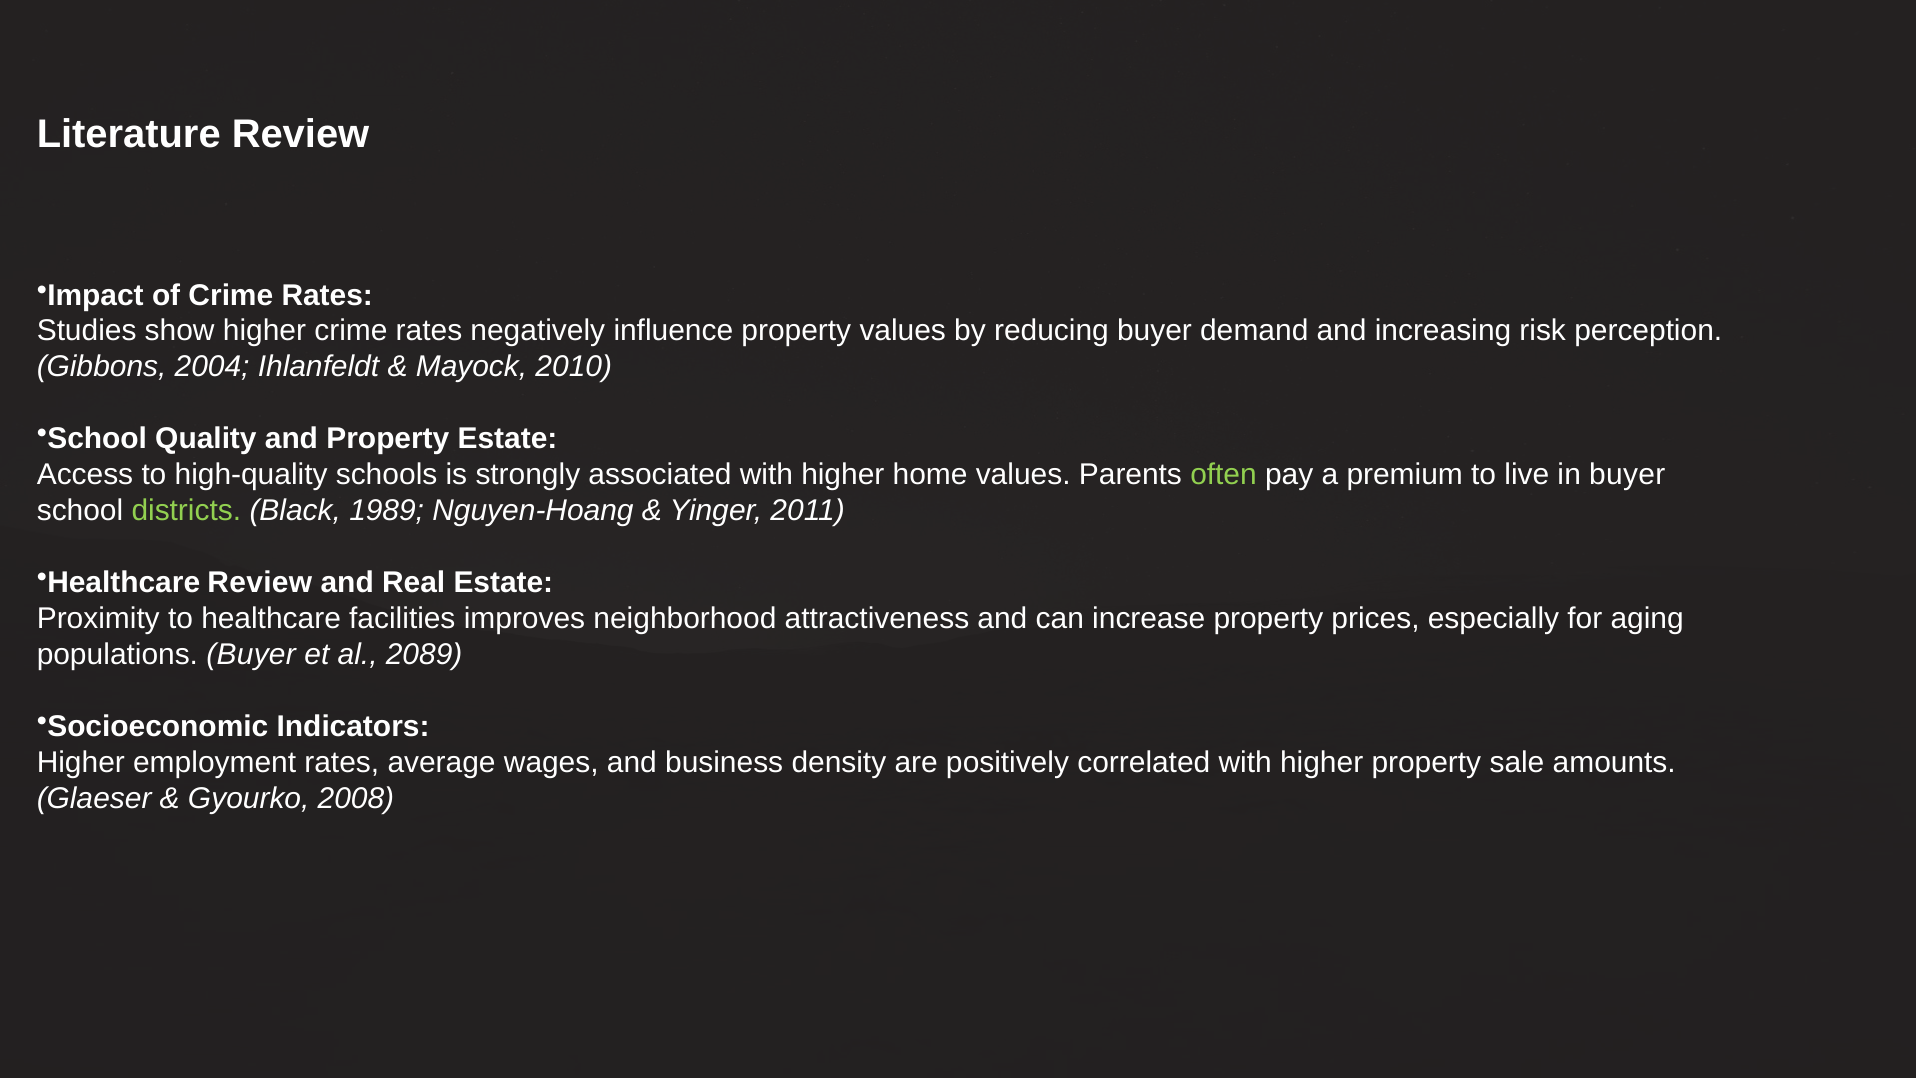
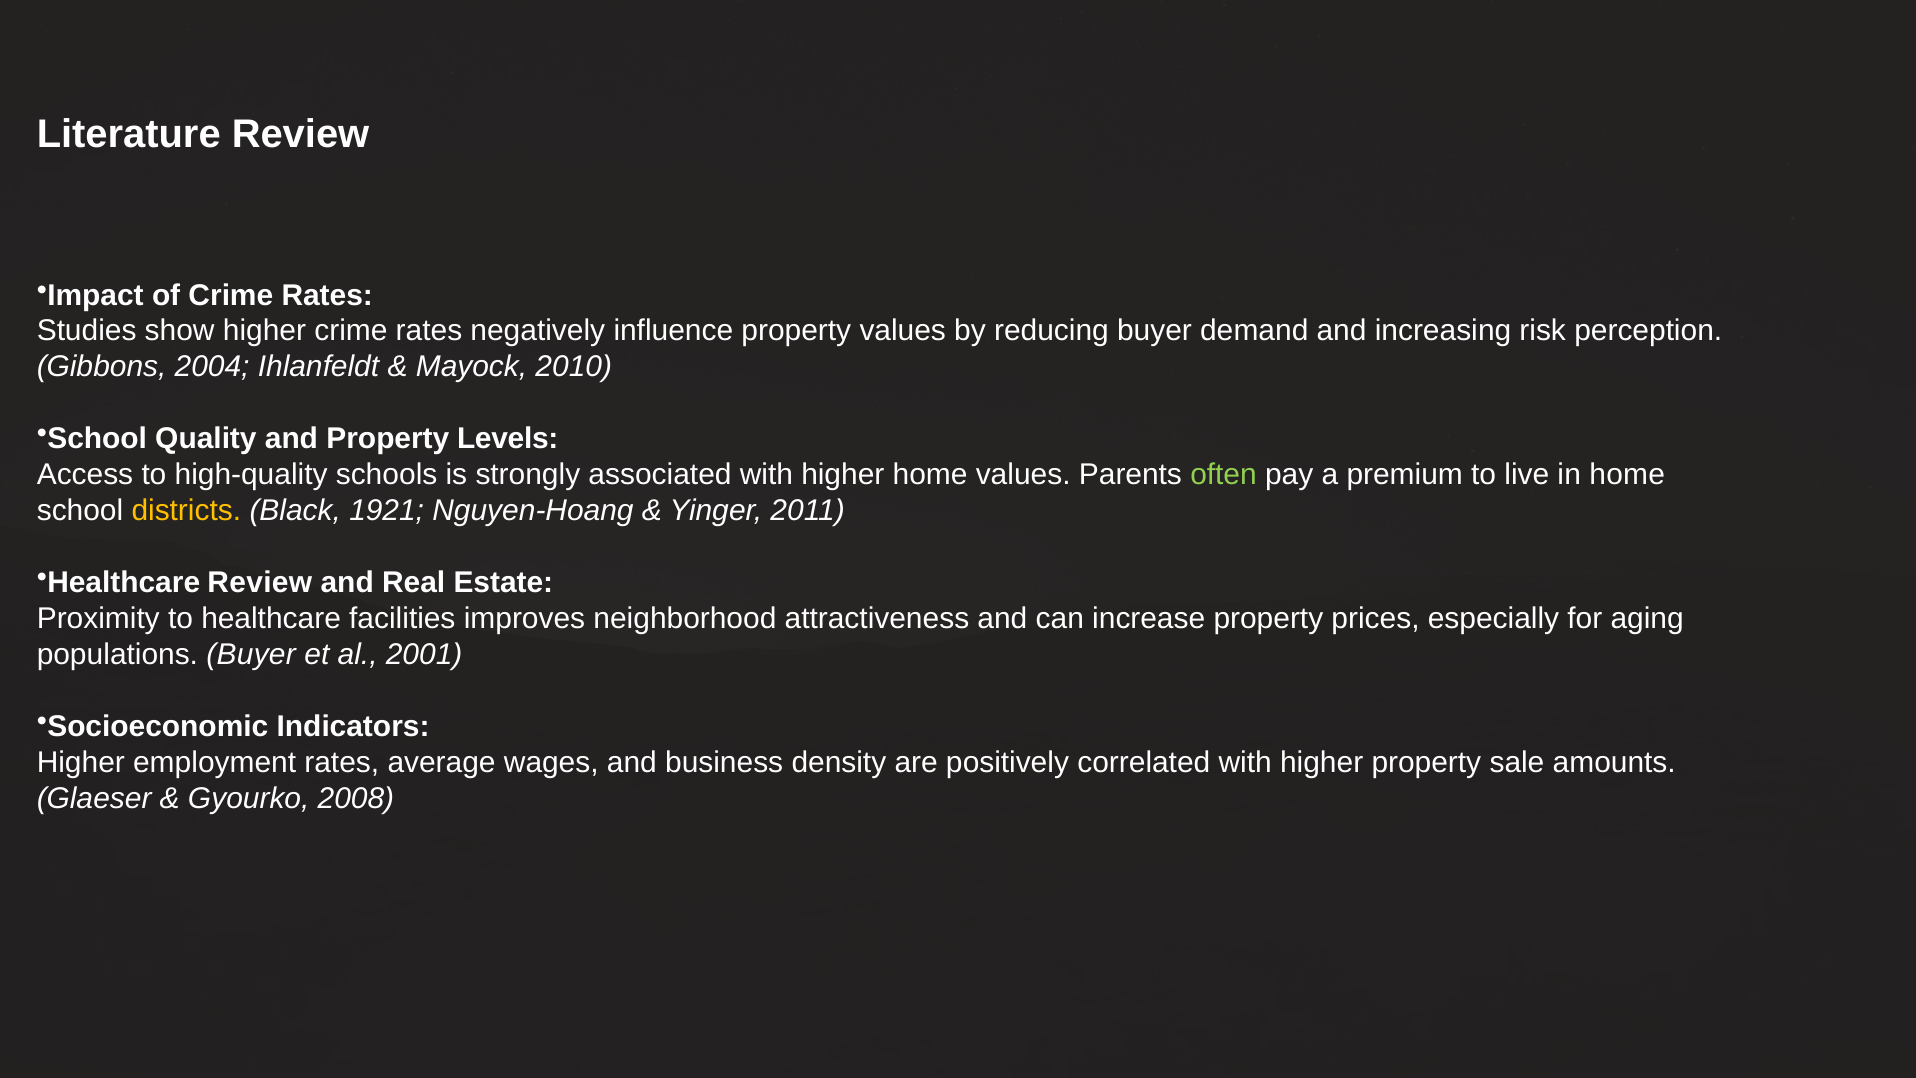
Property Estate: Estate -> Levels (508, 439)
in buyer: buyer -> home (1627, 475)
districts colour: light green -> yellow (186, 511)
1989: 1989 -> 1921 (387, 511)
2089: 2089 -> 2001 (424, 654)
